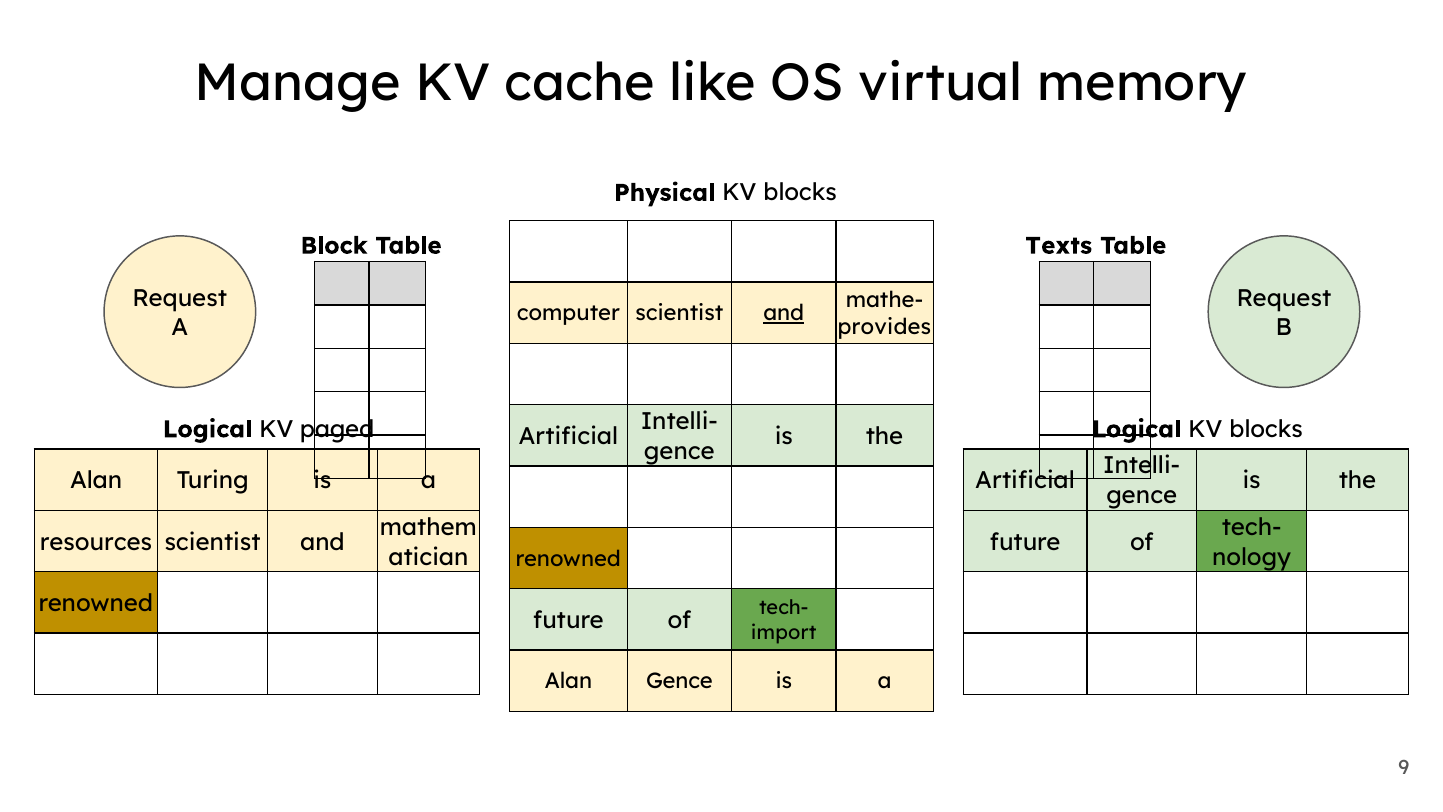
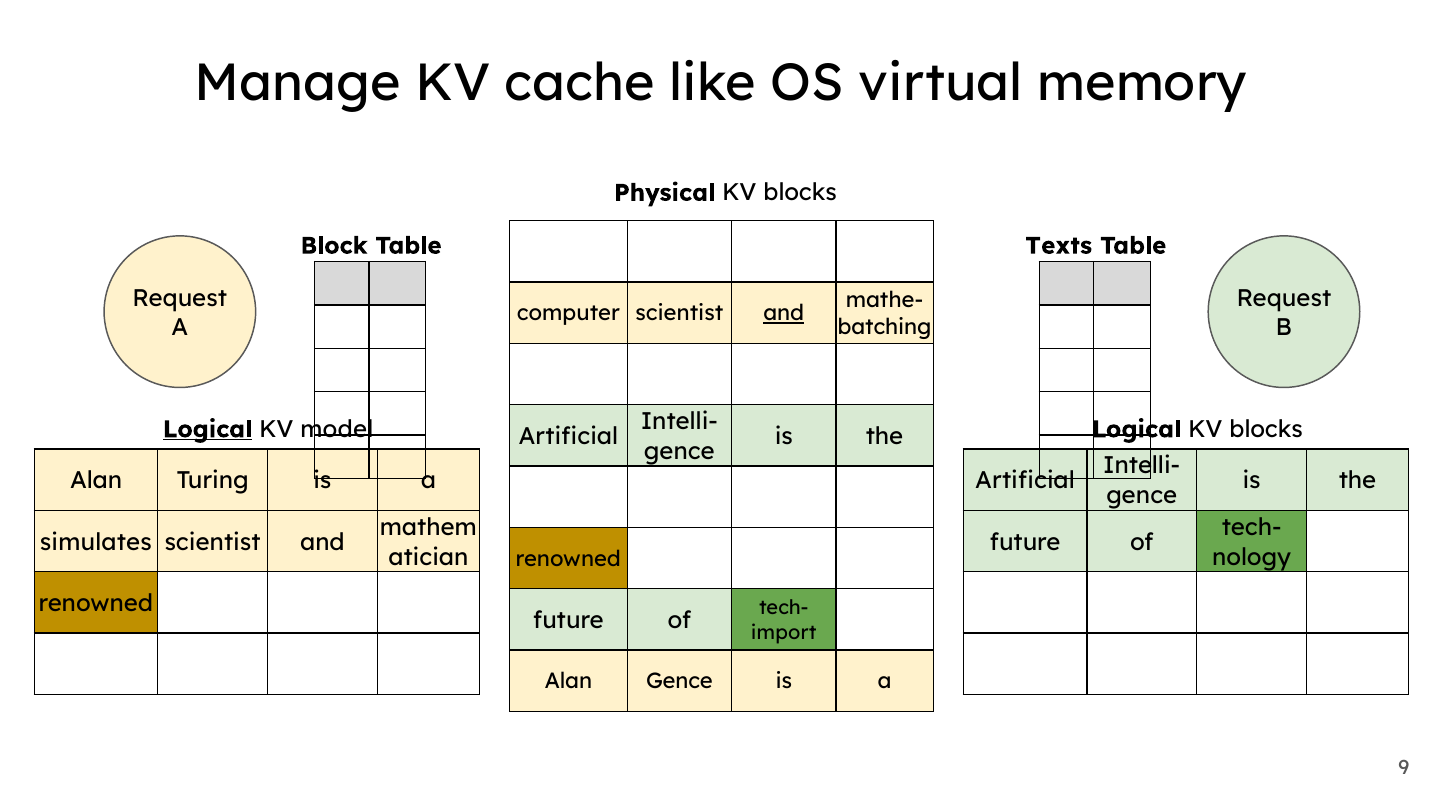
provides: provides -> batching (885, 327)
Logical underline: none -> present (208, 429)
paged: paged -> model (337, 429)
resources: resources -> simulates (96, 542)
